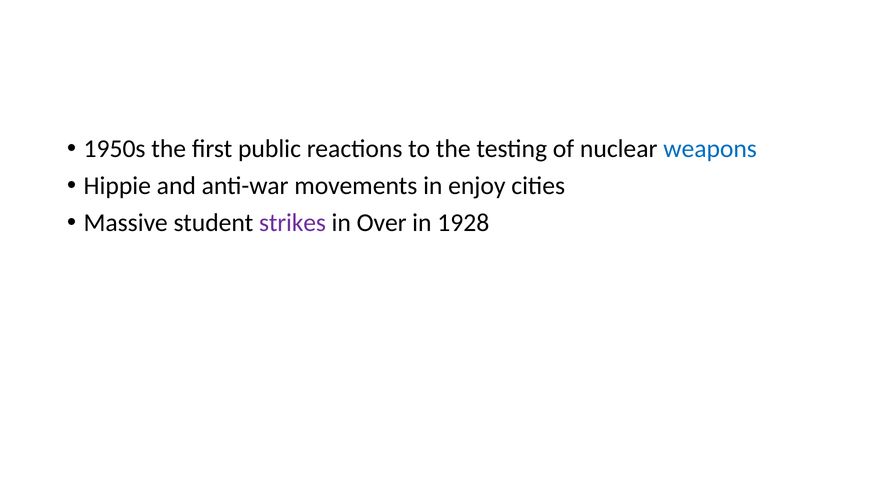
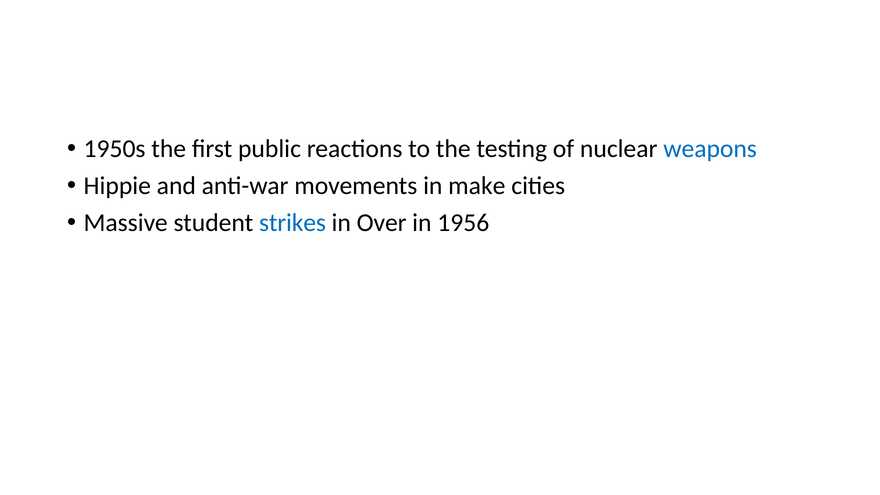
enjoy: enjoy -> make (477, 186)
strikes colour: purple -> blue (292, 223)
1928: 1928 -> 1956 (463, 223)
